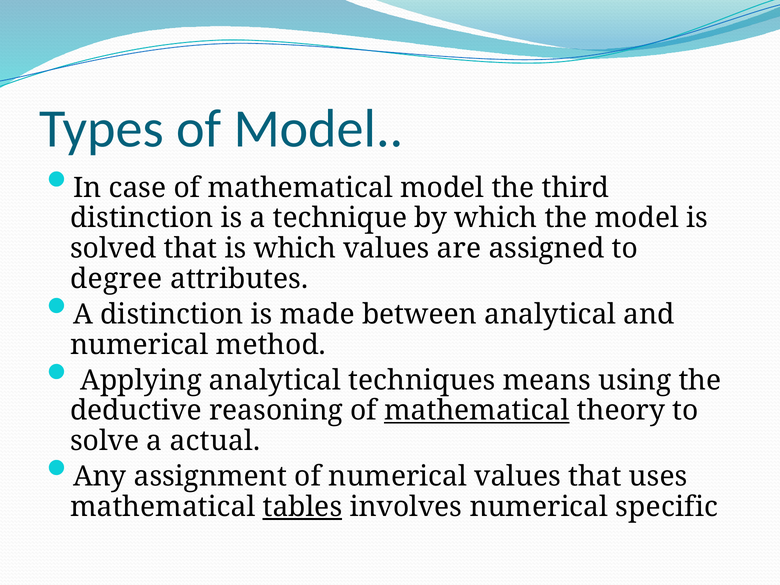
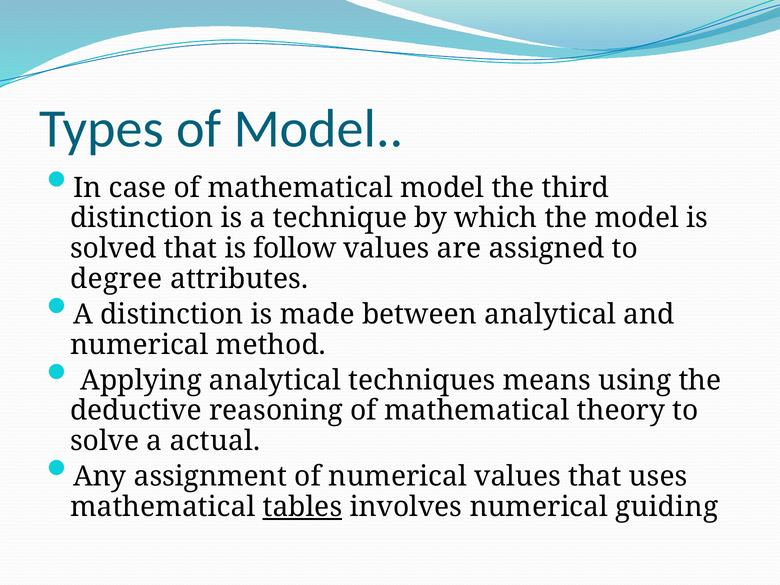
is which: which -> follow (295, 249)
mathematical underline: present -> none (477, 411)
specific: specific -> guiding (667, 507)
